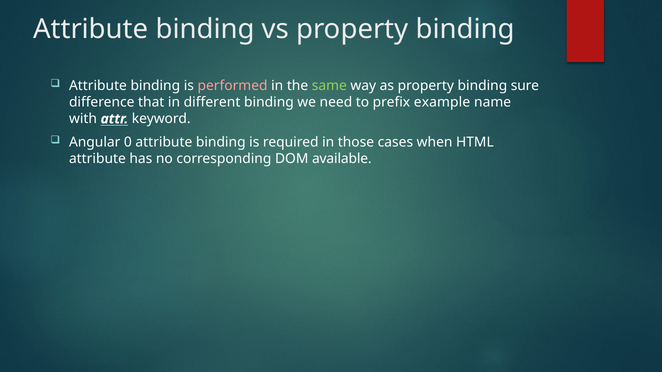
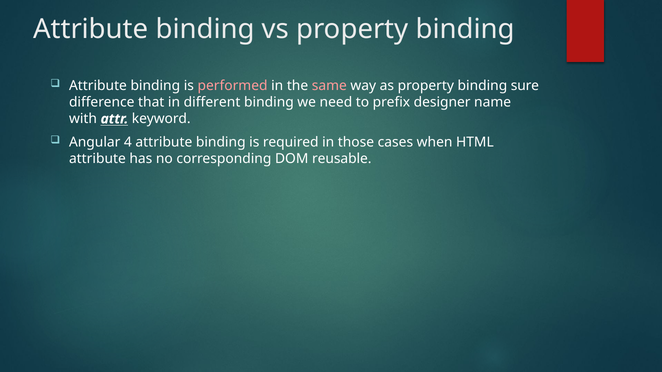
same colour: light green -> pink (329, 86)
example: example -> designer (442, 102)
0: 0 -> 4 (128, 142)
available: available -> reusable (342, 159)
